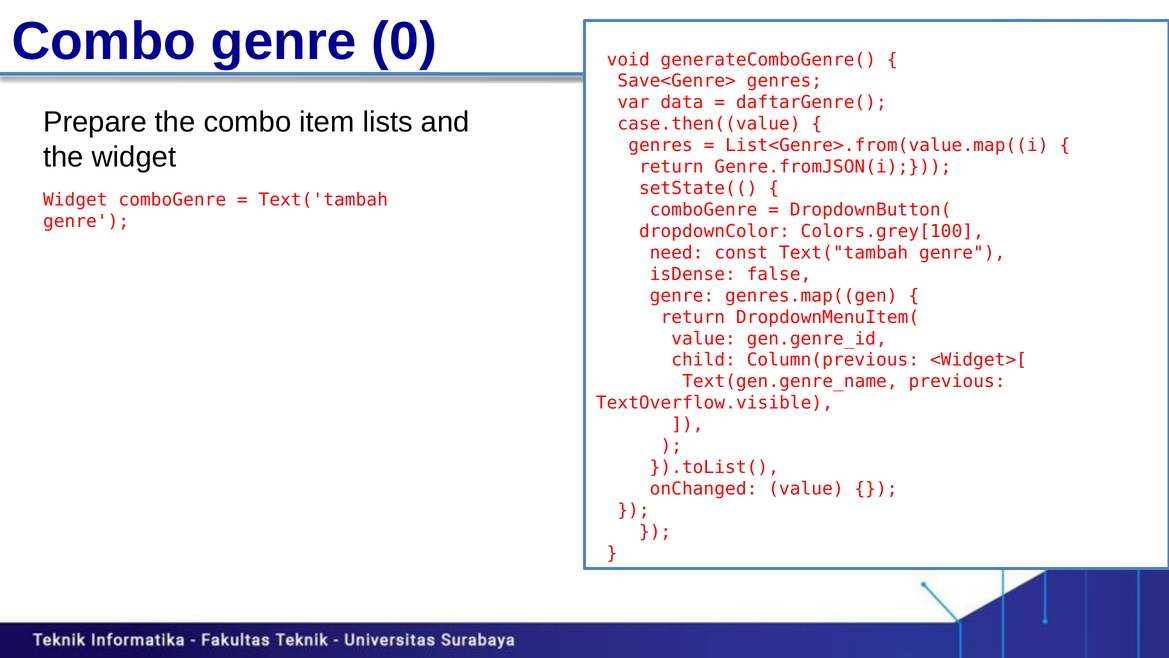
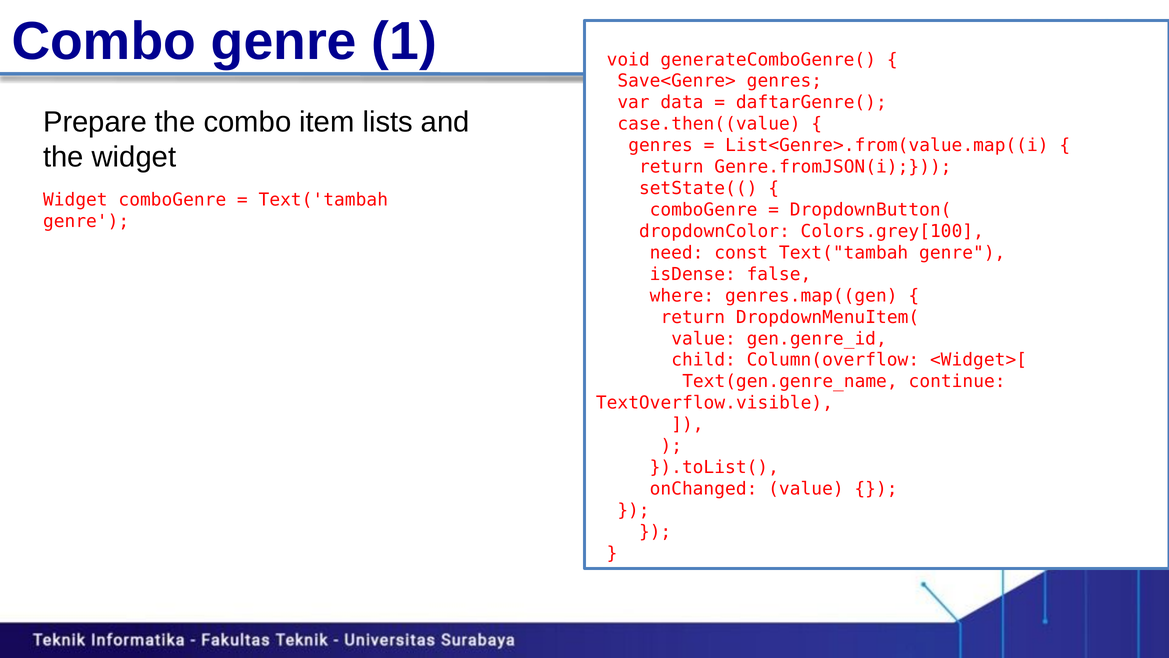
0: 0 -> 1 (404, 42)
genre: genre -> where (682, 296)
Column(previous: Column(previous -> Column(overflow (833, 360)
previous: previous -> continue (957, 381)
